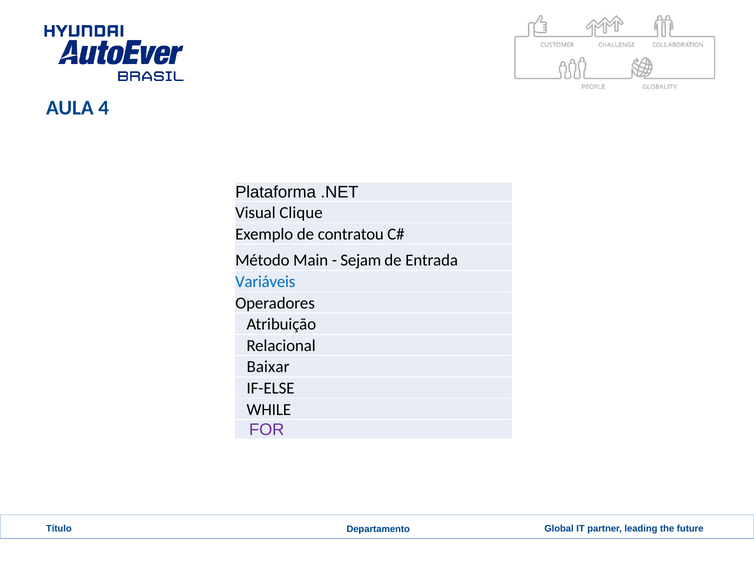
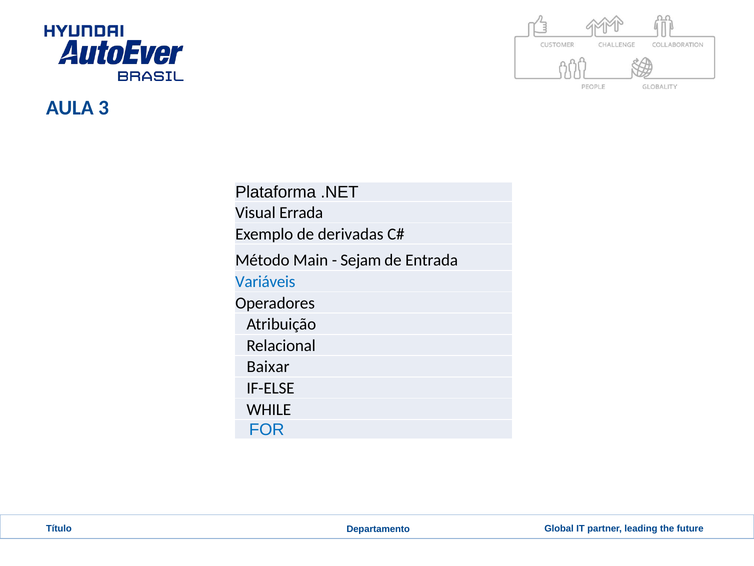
4: 4 -> 3 (104, 108)
Clique: Clique -> Errada (301, 212)
contratou: contratou -> derivadas (351, 234)
FOR colour: purple -> blue (267, 430)
